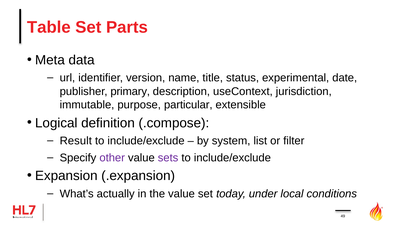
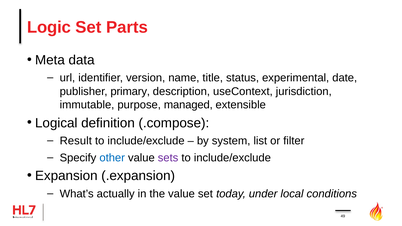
Table: Table -> Logic (49, 27)
particular: particular -> managed (188, 105)
other colour: purple -> blue (112, 158)
